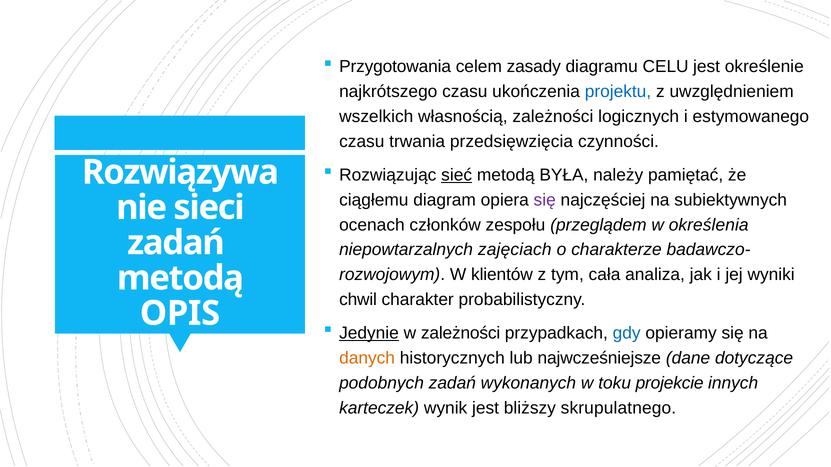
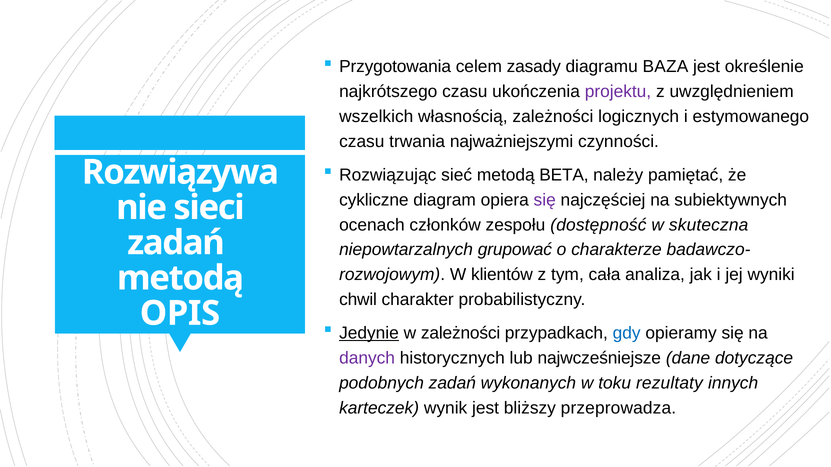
CELU: CELU -> BAZA (665, 67)
projektu colour: blue -> purple (618, 92)
przedsięwzięcia: przedsięwzięcia -> najważniejszymi (512, 142)
sieć underline: present -> none (457, 175)
BYŁA: BYŁA -> BETA (564, 175)
ciągłemu: ciągłemu -> cykliczne (374, 200)
przeglądem: przeglądem -> dostępność (598, 225)
określenia: określenia -> skuteczna (709, 225)
zajęciach: zajęciach -> grupować (515, 250)
danych colour: orange -> purple (367, 358)
projekcie: projekcie -> rezultaty (669, 383)
skrupulatnego: skrupulatnego -> przeprowadza (618, 408)
